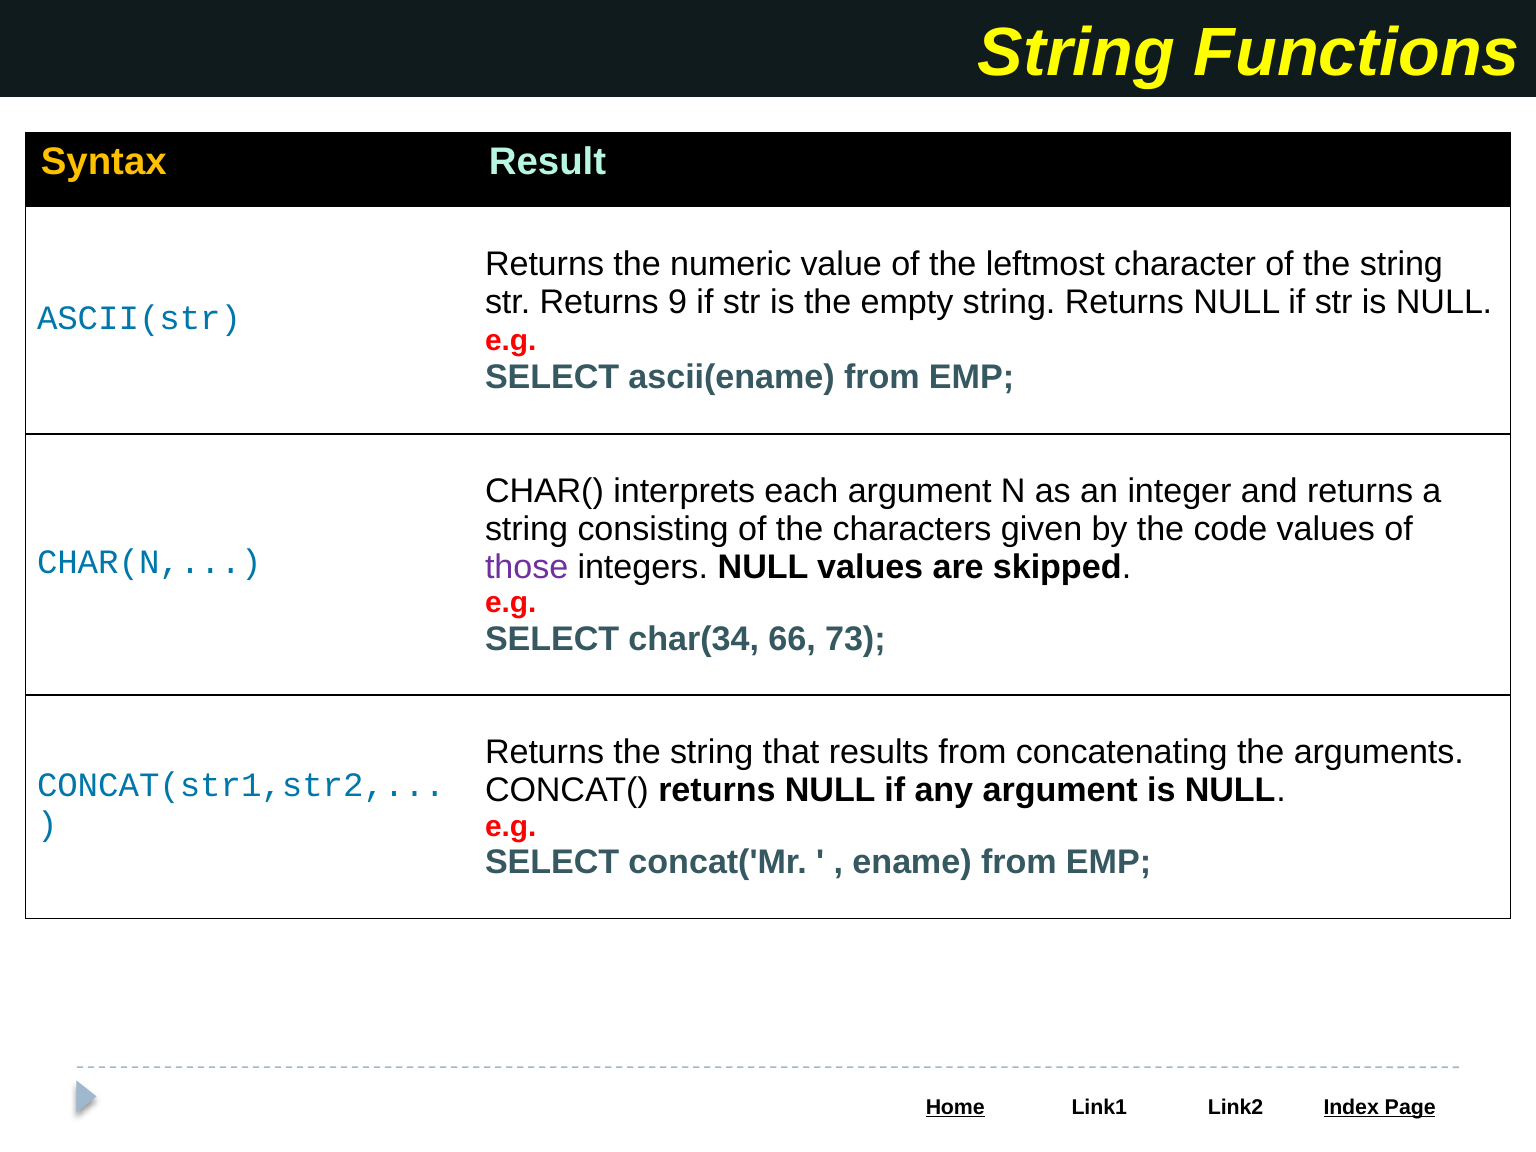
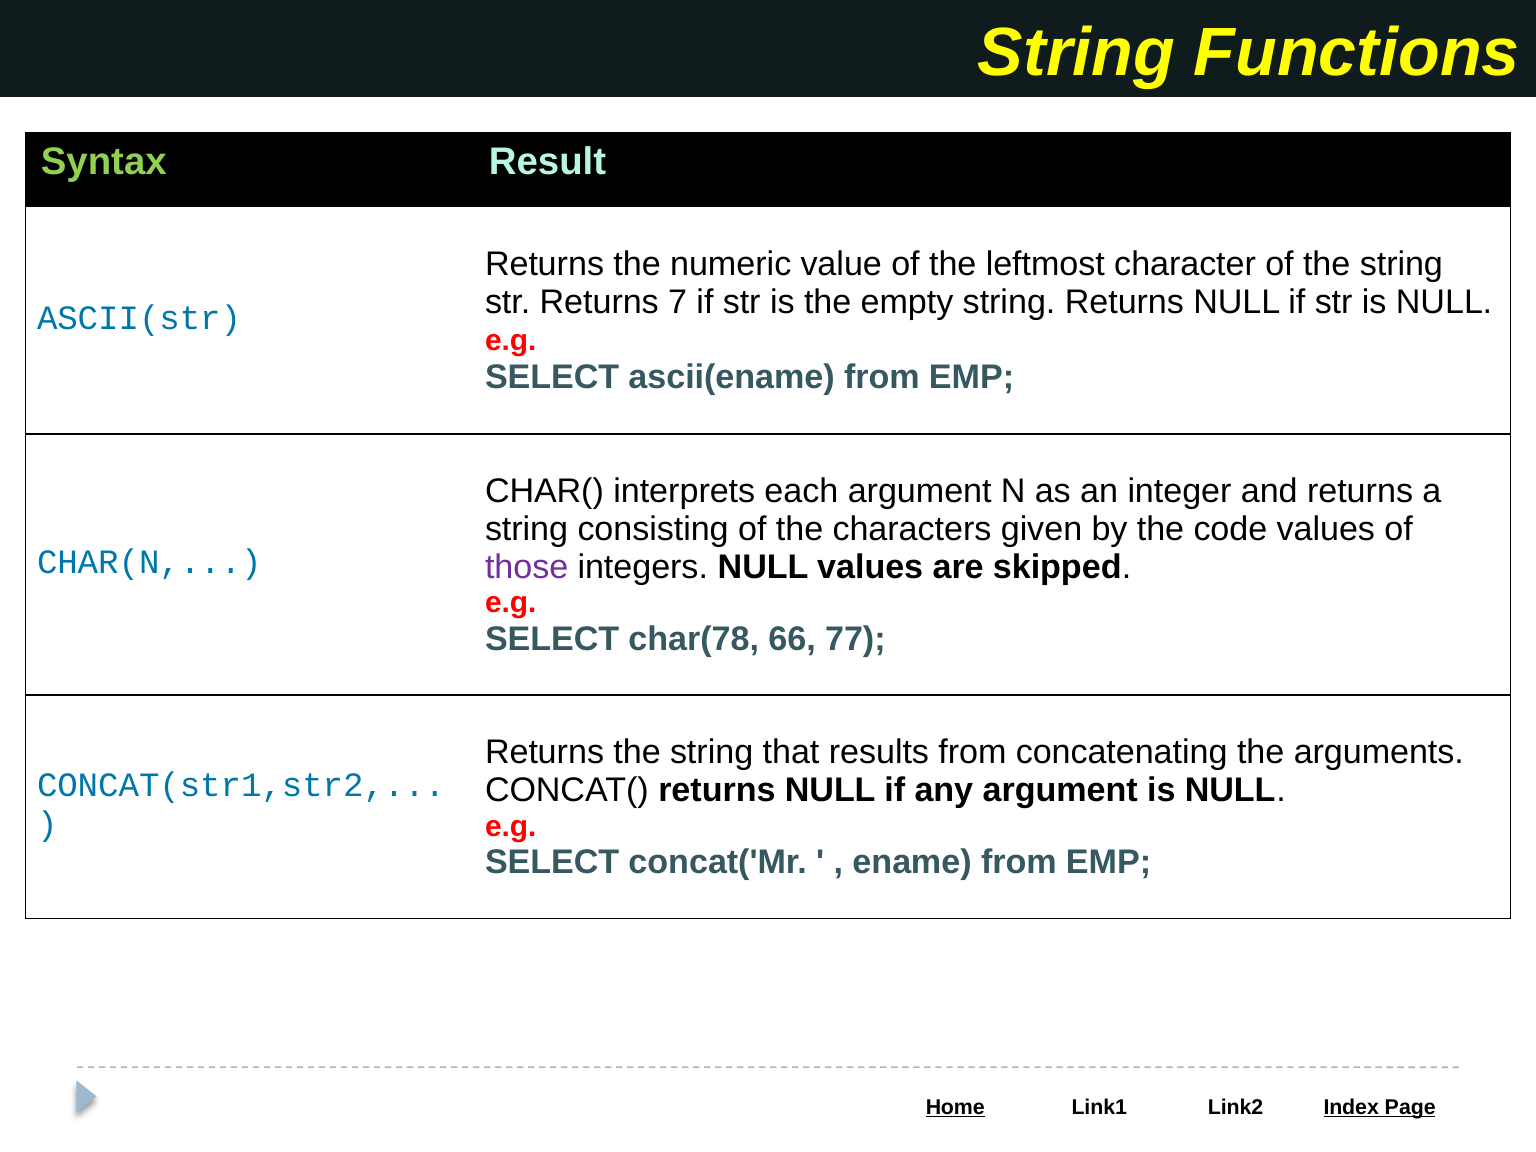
Syntax colour: yellow -> light green (104, 162)
9: 9 -> 7 (678, 302)
char(34: char(34 -> char(78 (694, 639)
73: 73 -> 77 (855, 639)
